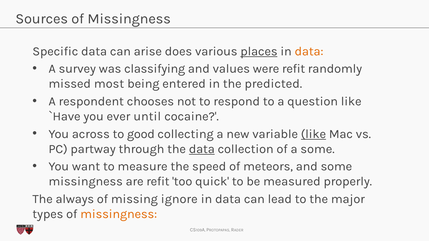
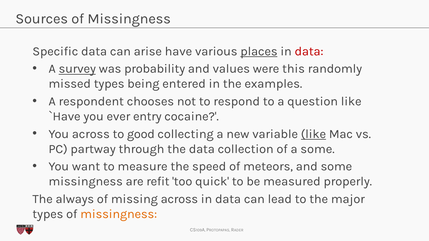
does: does -> have (178, 51)
data colour: orange -> red (309, 51)
survey underline: none -> present (77, 69)
classifying: classifying -> probability (155, 69)
were refit: refit -> this (294, 69)
missed most: most -> types (109, 84)
predicted: predicted -> examples (273, 84)
until: until -> entry (147, 117)
data underline: present -> none (202, 149)
missing ignore: ignore -> across (179, 199)
